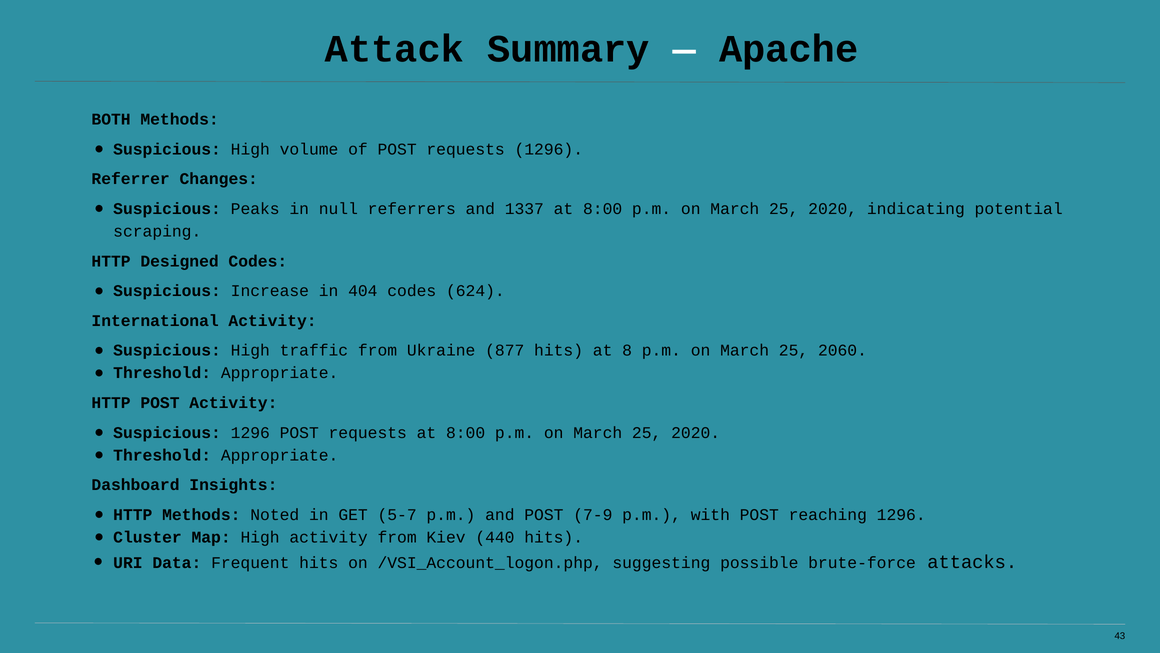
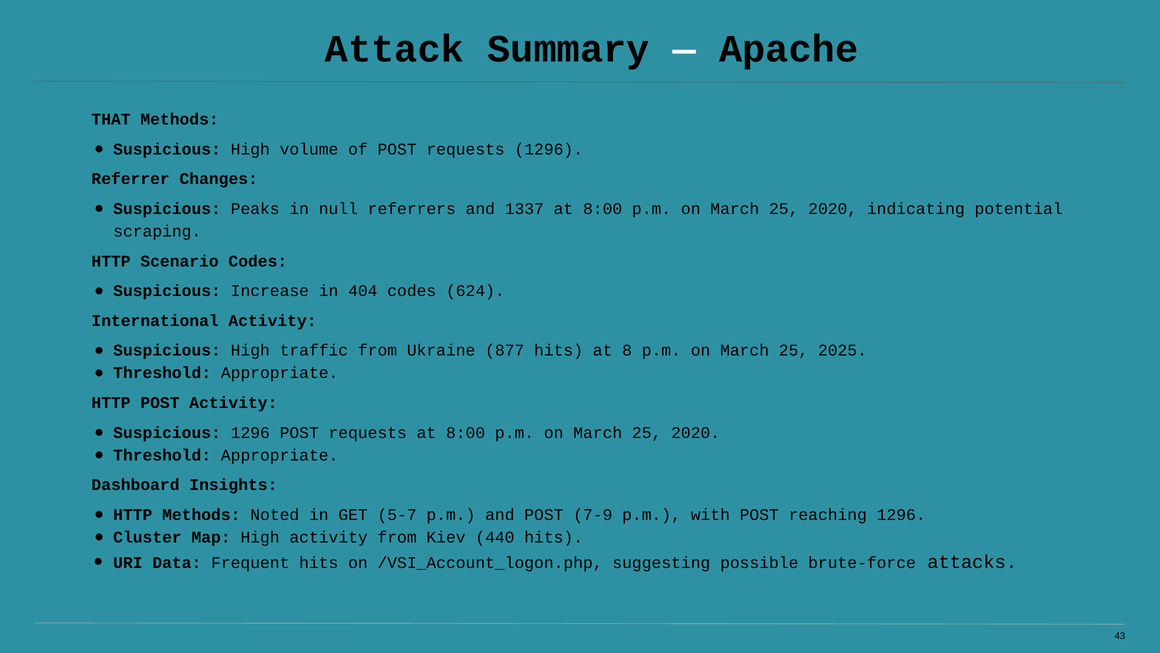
BOTH: BOTH -> THAT (111, 119)
Designed: Designed -> Scenario (180, 261)
2060: 2060 -> 2025 (842, 350)
